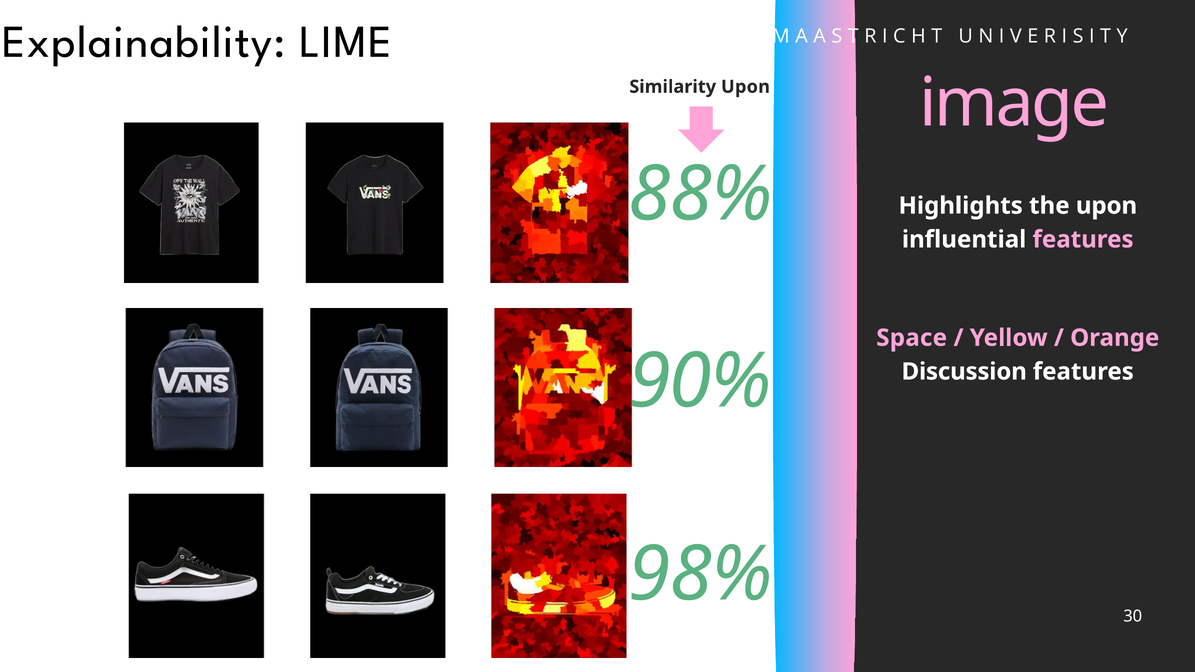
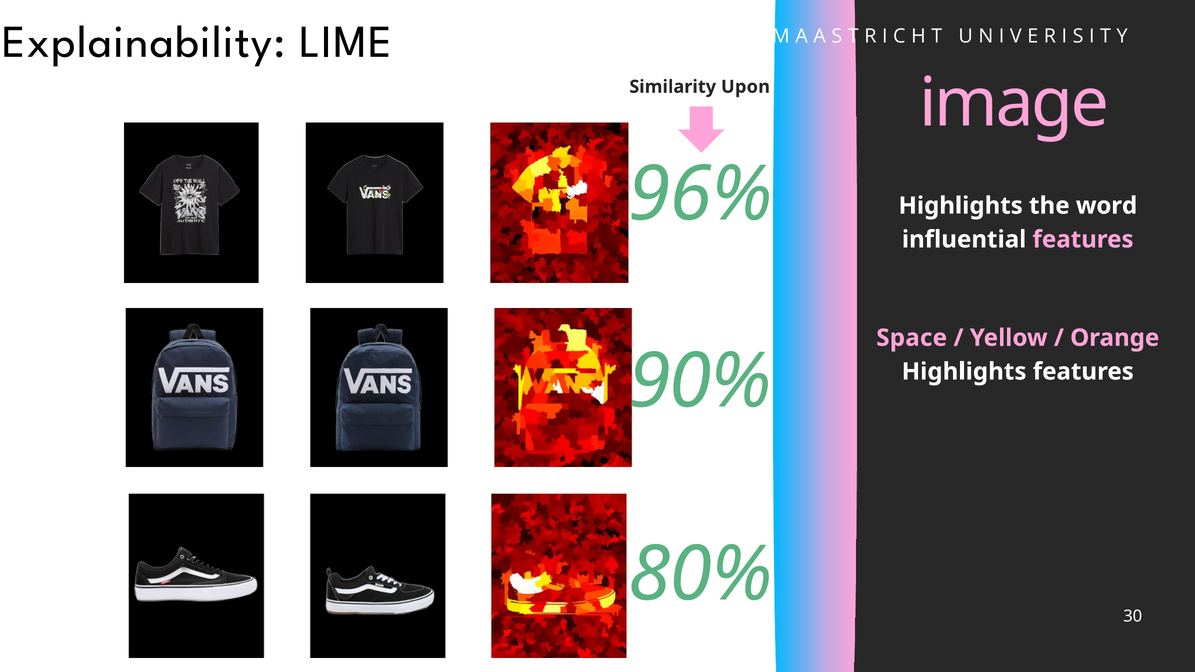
88%: 88% -> 96% (700, 195)
the upon: upon -> word (1107, 206)
Discussion: Discussion -> Highlights (964, 372)
98%: 98% -> 80% (700, 574)
